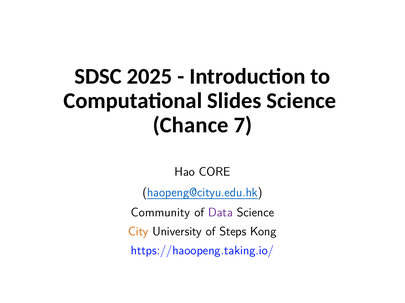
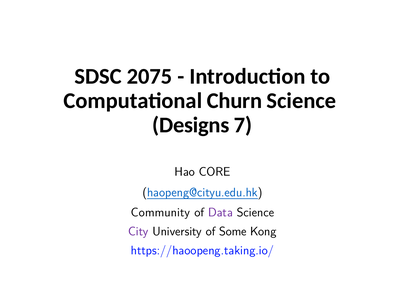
2025: 2025 -> 2075 (150, 77)
Slides: Slides -> Churn (235, 101)
Chance: Chance -> Designs (191, 125)
City colour: orange -> purple (138, 232)
Steps: Steps -> Some (233, 232)
